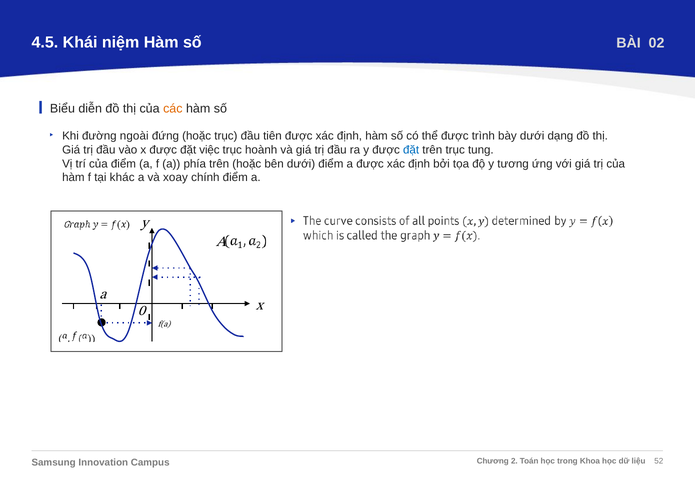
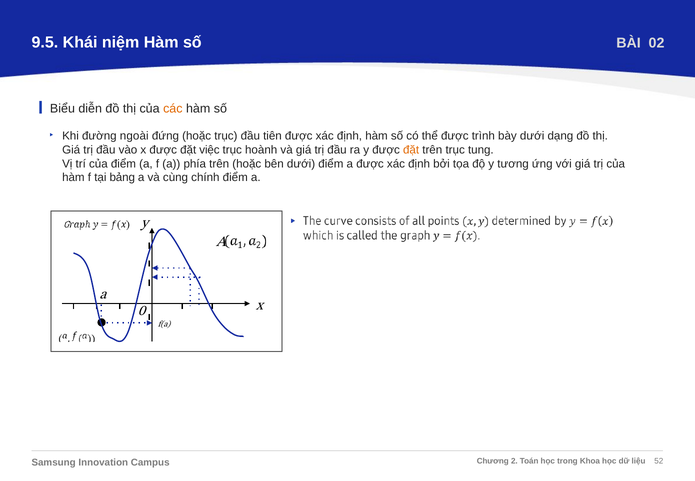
4.5: 4.5 -> 9.5 (45, 42)
đặt colour: blue -> orange (411, 150)
khác: khác -> bảng (122, 178)
xoay: xoay -> cùng (176, 178)
